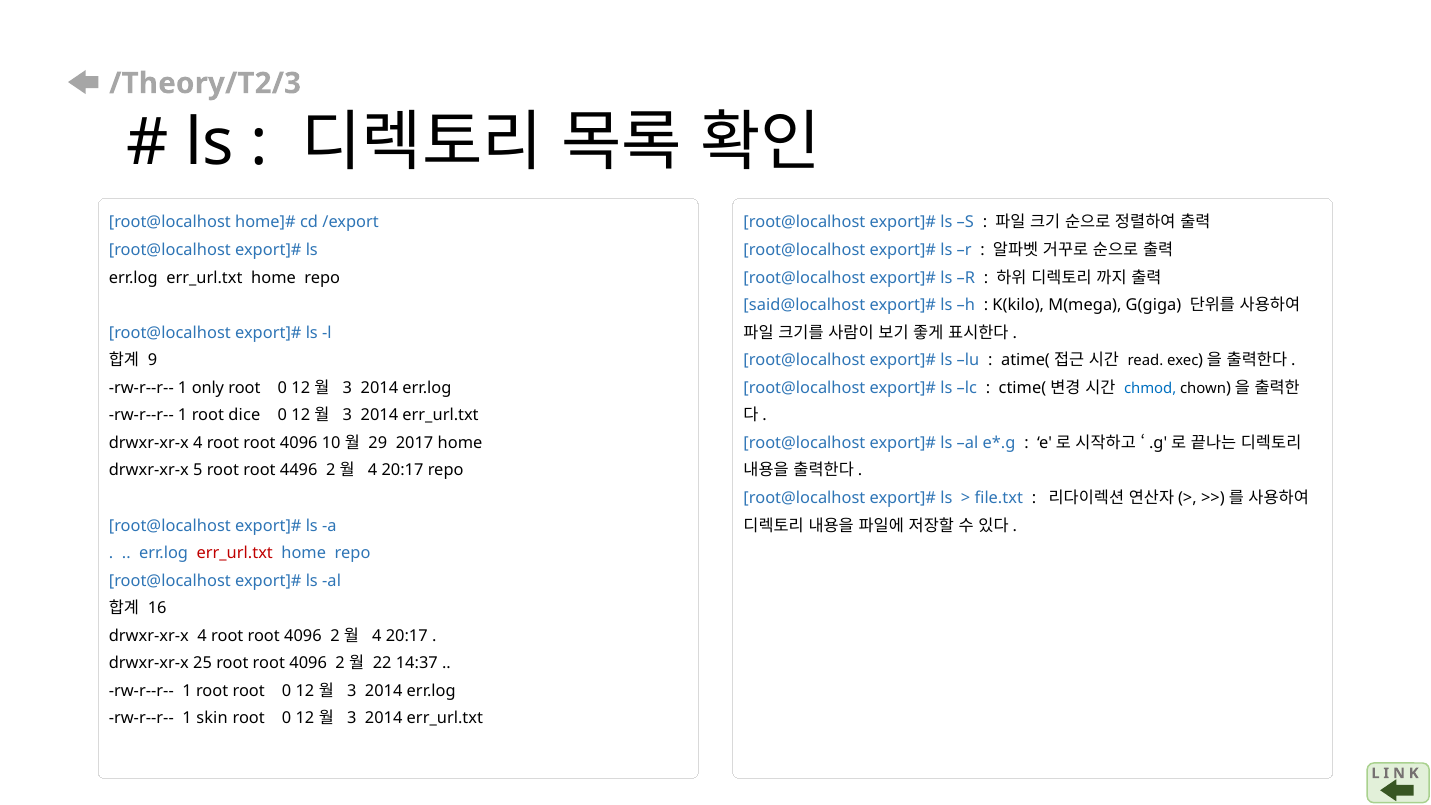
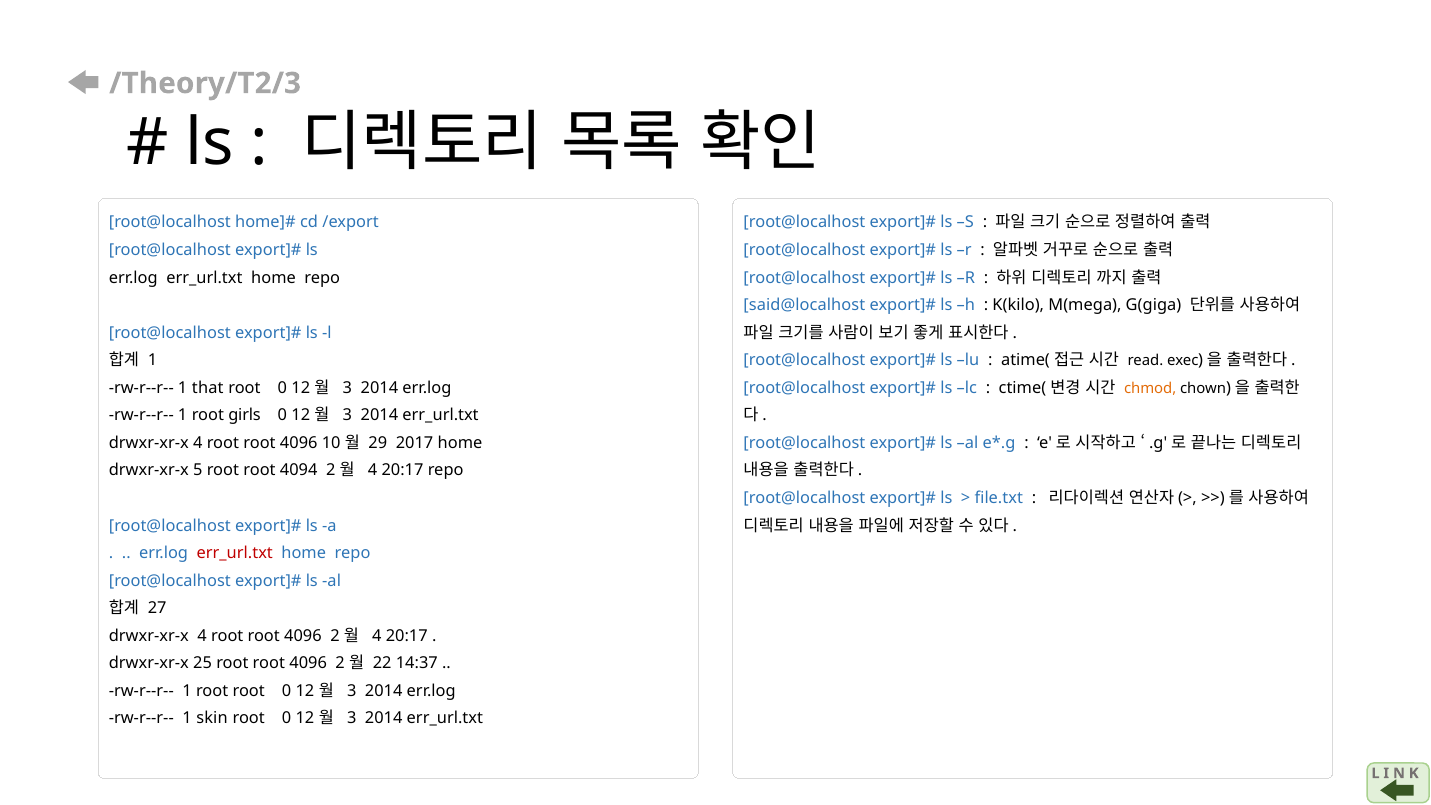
9: 9 -> 1 (152, 360)
only: only -> that (208, 388)
chmod colour: blue -> orange (1150, 388)
dice: dice -> girls (245, 415)
4496: 4496 -> 4094 (299, 470)
16: 16 -> 27 (157, 608)
